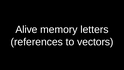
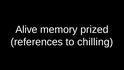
letters: letters -> prized (94, 29)
vectors: vectors -> chilling (95, 42)
